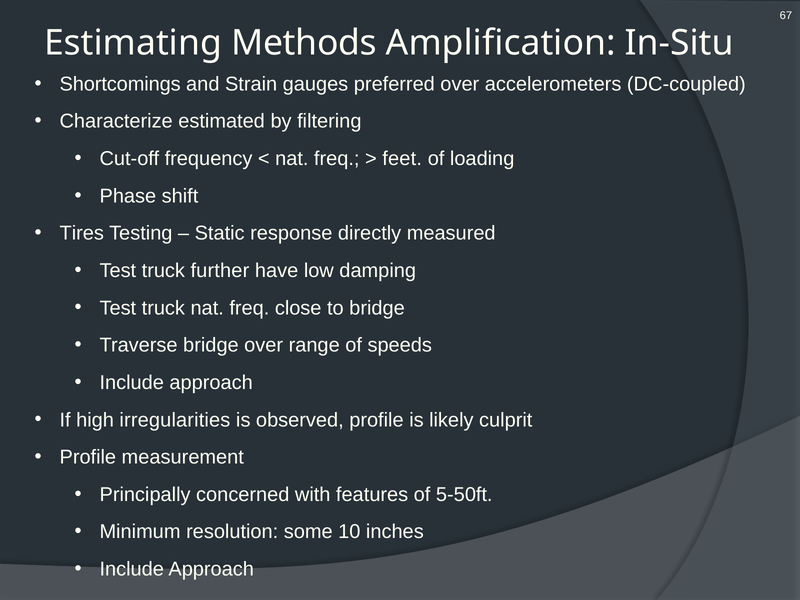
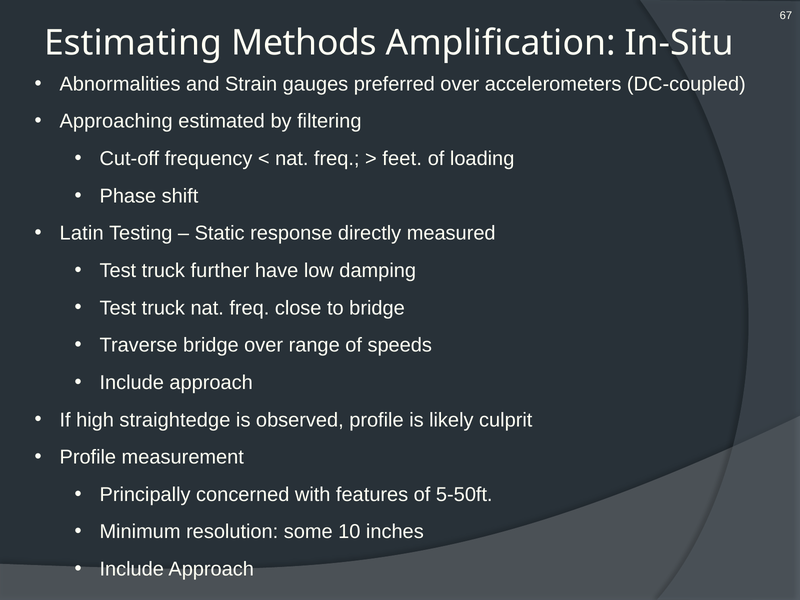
Shortcomings: Shortcomings -> Abnormalities (120, 84)
Characterize: Characterize -> Approaching (116, 121)
Tires: Tires -> Latin (82, 233)
irregularities: irregularities -> straightedge (175, 420)
